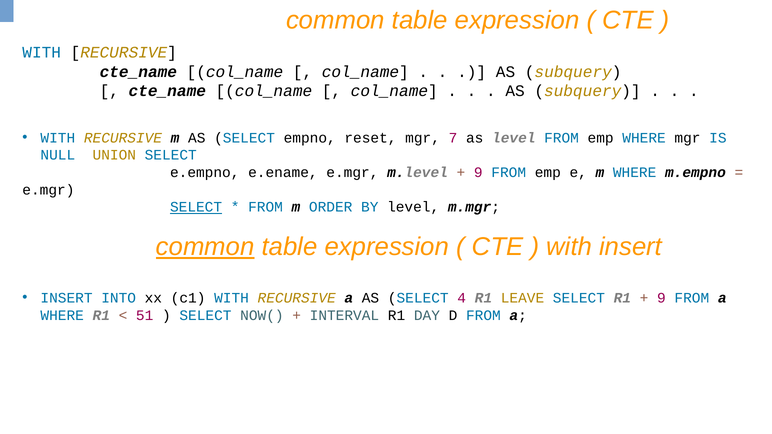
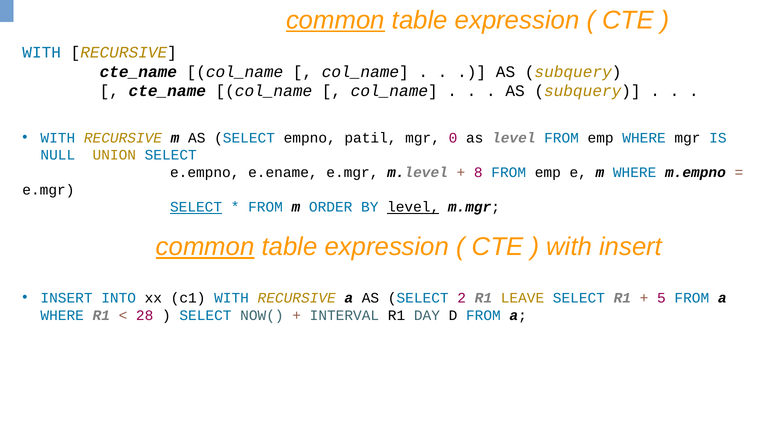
common underline: none -> present (335, 20)
reset: reset -> patil (370, 138)
7: 7 -> 0 (453, 138)
9: 9 -> 8 (478, 173)
level underline: none -> present (413, 207)
4: 4 -> 2 (462, 298)
9: 9 -> 5 (661, 298)
51: 51 -> 28 (145, 316)
